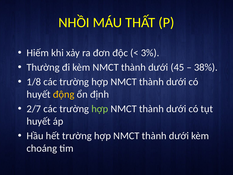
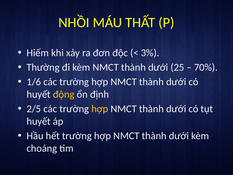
45: 45 -> 25 (177, 67)
38%: 38% -> 70% (206, 67)
1/8: 1/8 -> 1/6 (34, 82)
2/7: 2/7 -> 2/5 (34, 109)
hợp colour: light green -> yellow (100, 109)
